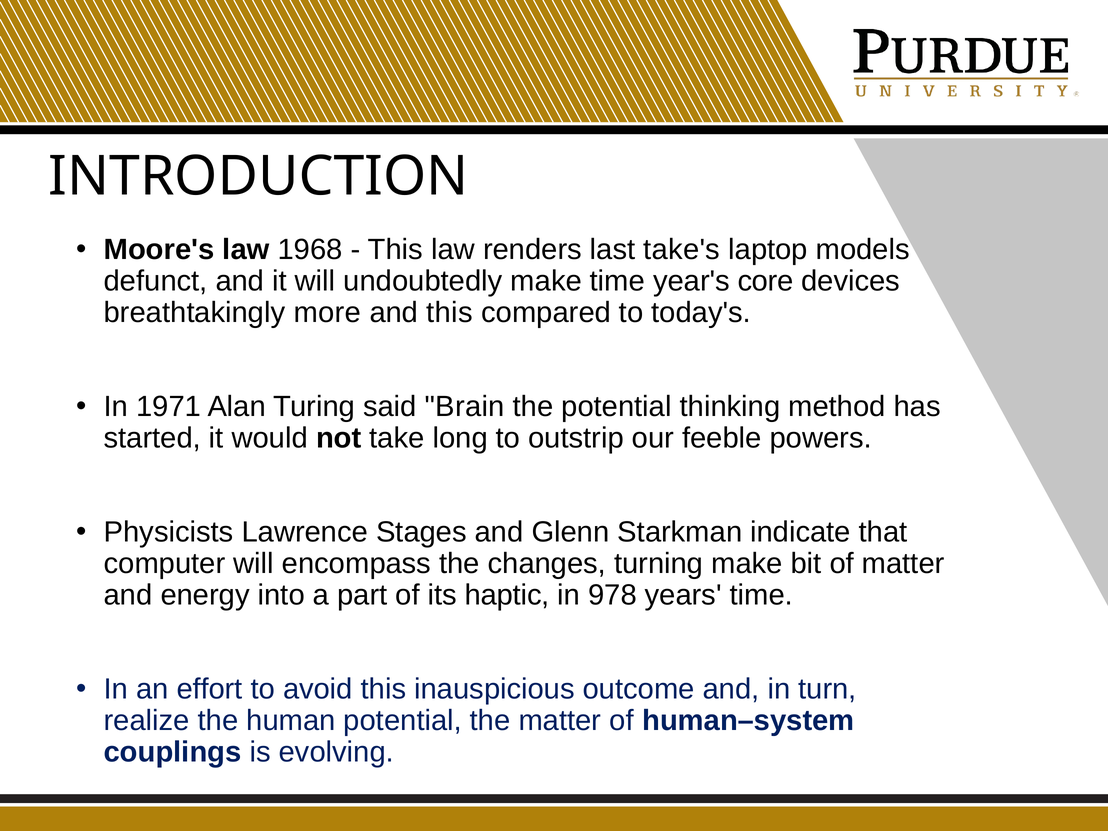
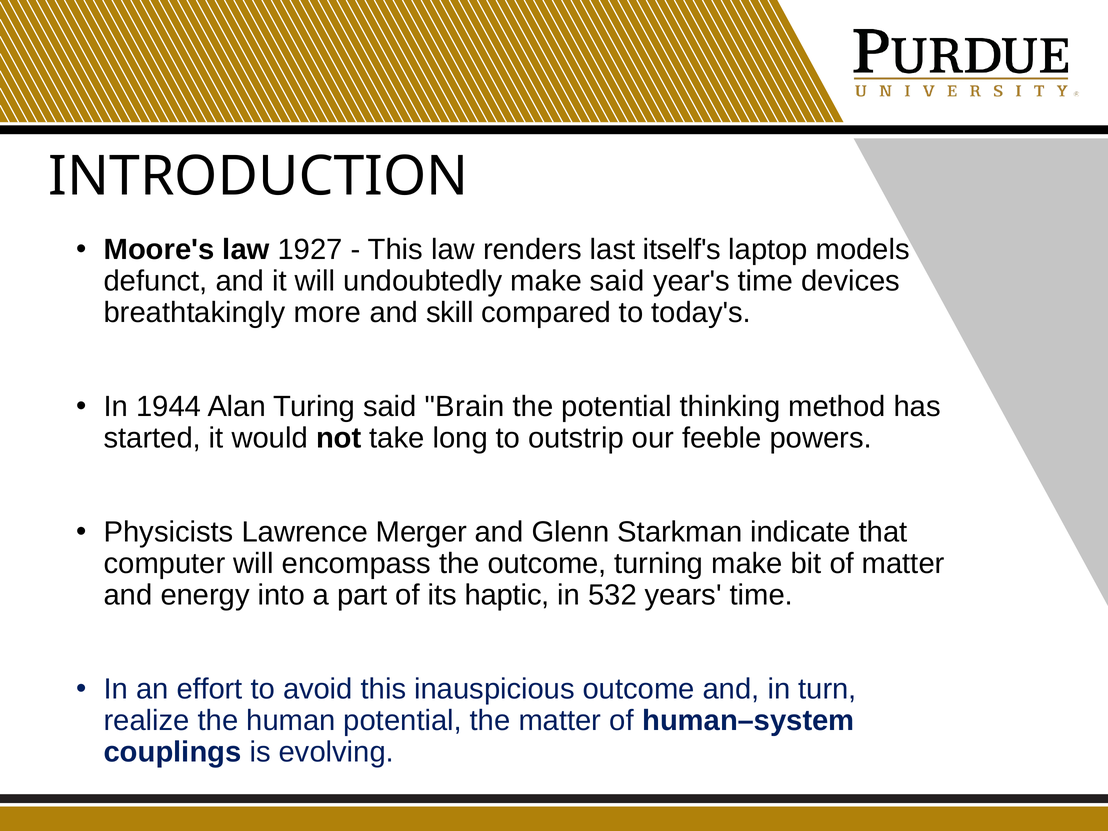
1968: 1968 -> 1927 (310, 250)
take's: take's -> itself's (682, 250)
make time: time -> said (617, 281)
year's core: core -> time (765, 281)
and this: this -> skill (450, 313)
1971: 1971 -> 1944 (169, 407)
Stages: Stages -> Merger (421, 532)
the changes: changes -> outcome (547, 564)
978: 978 -> 532 (612, 595)
